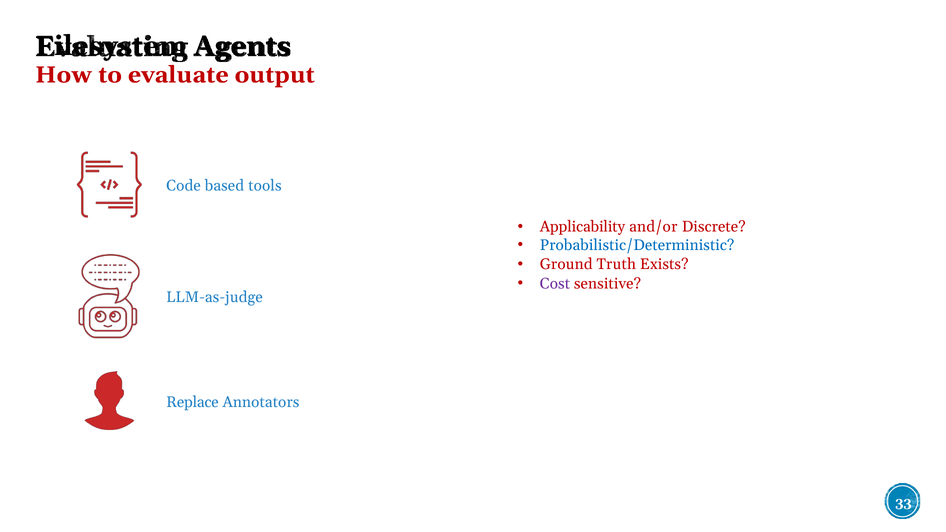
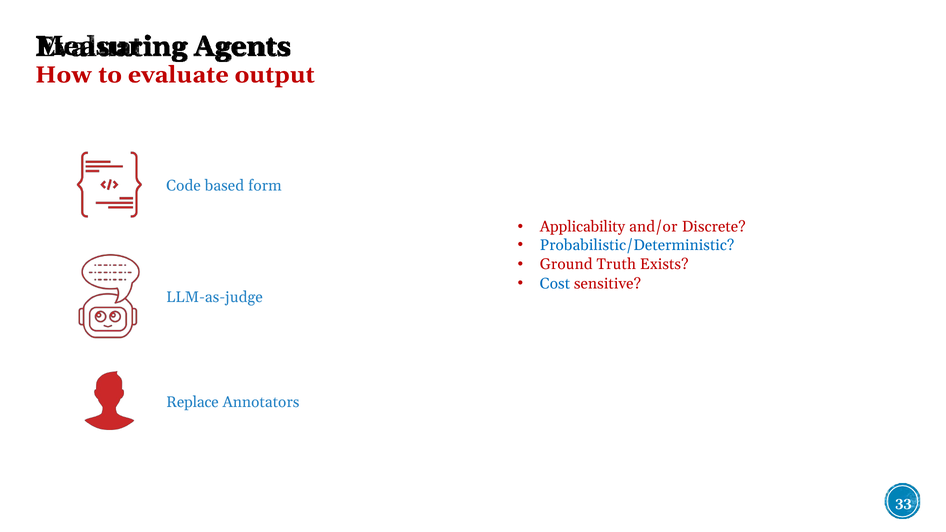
Filesystem: Filesystem -> Measuring (111, 46)
tools: tools -> form (265, 186)
Cost colour: purple -> blue (555, 284)
